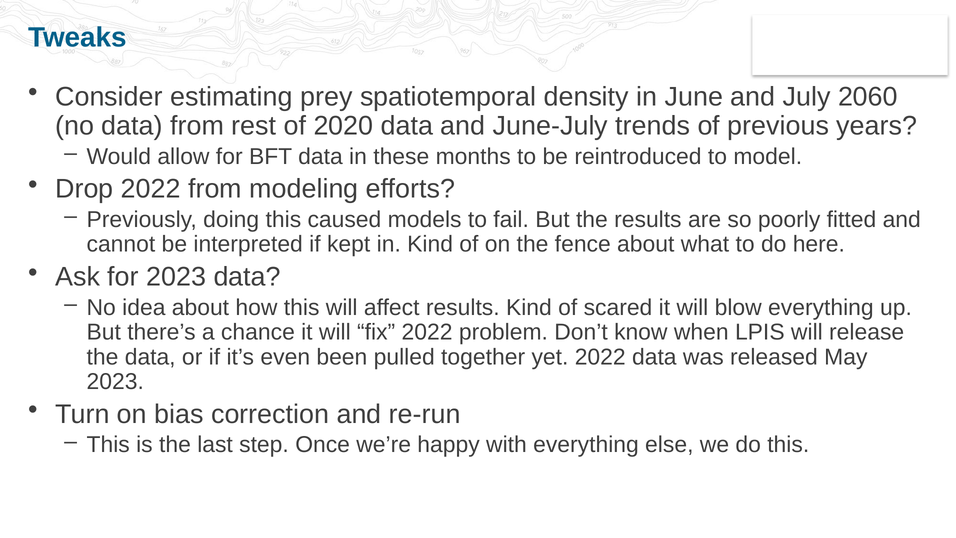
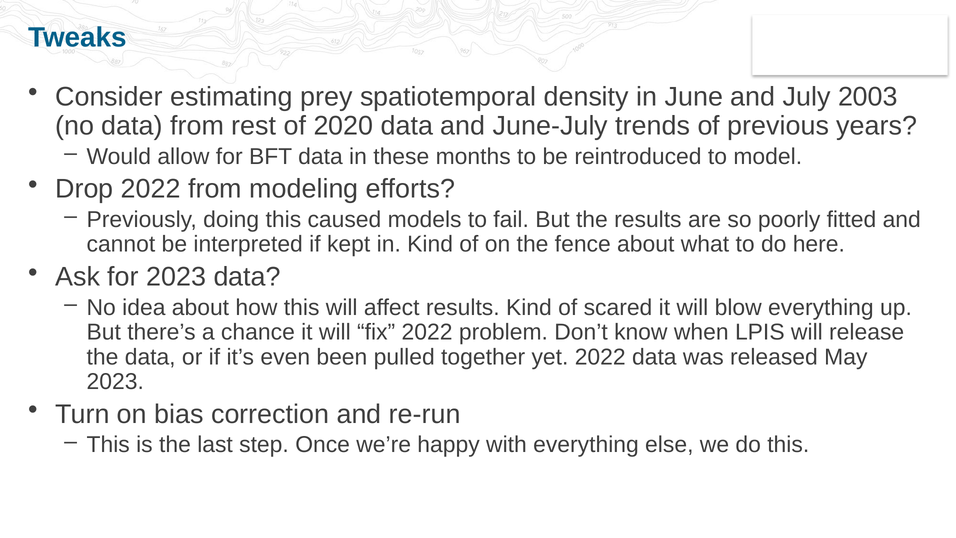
2060: 2060 -> 2003 (868, 97)
